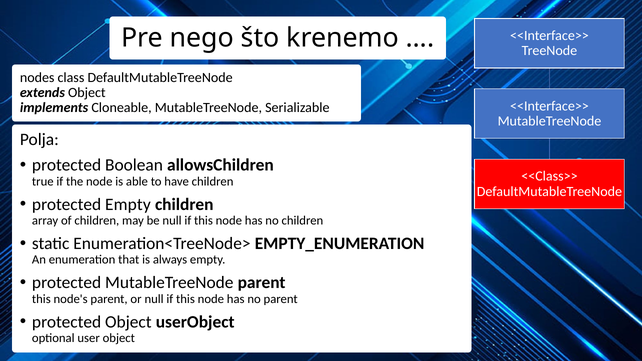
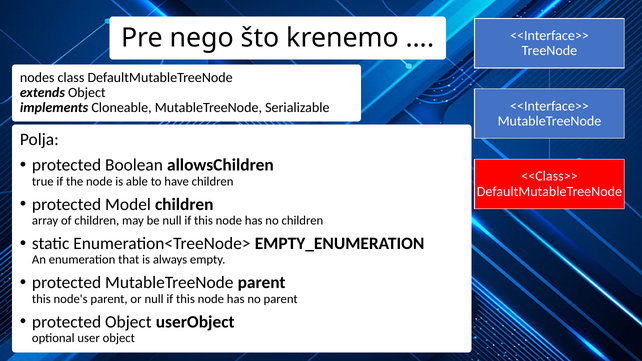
protected Empty: Empty -> Model (128, 204)
